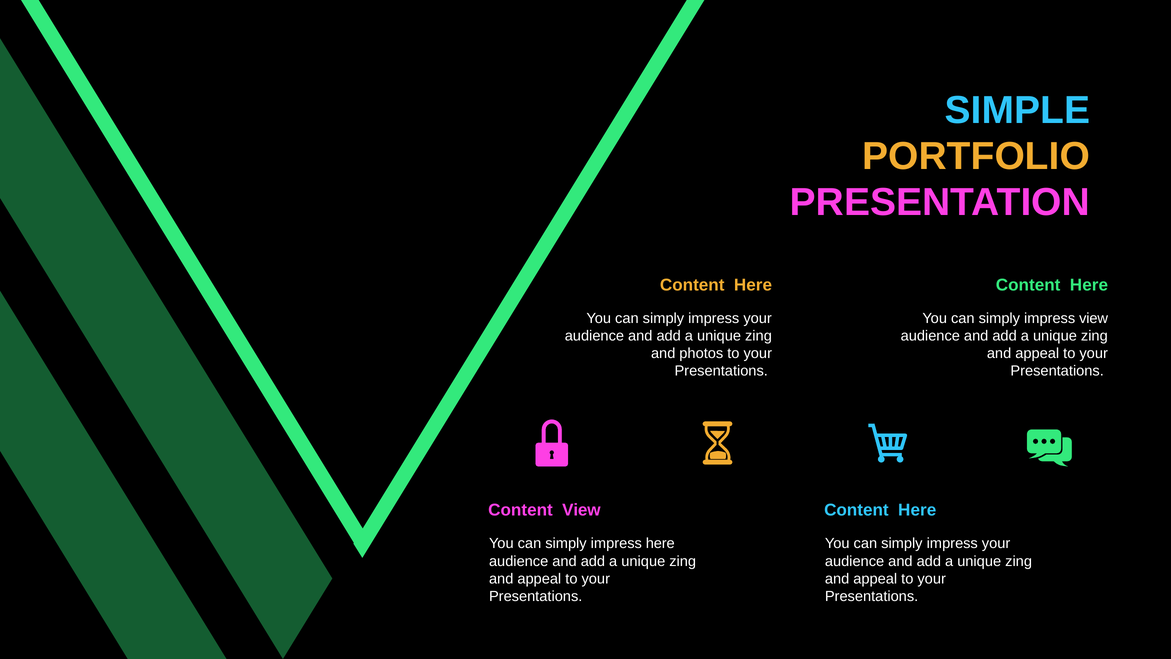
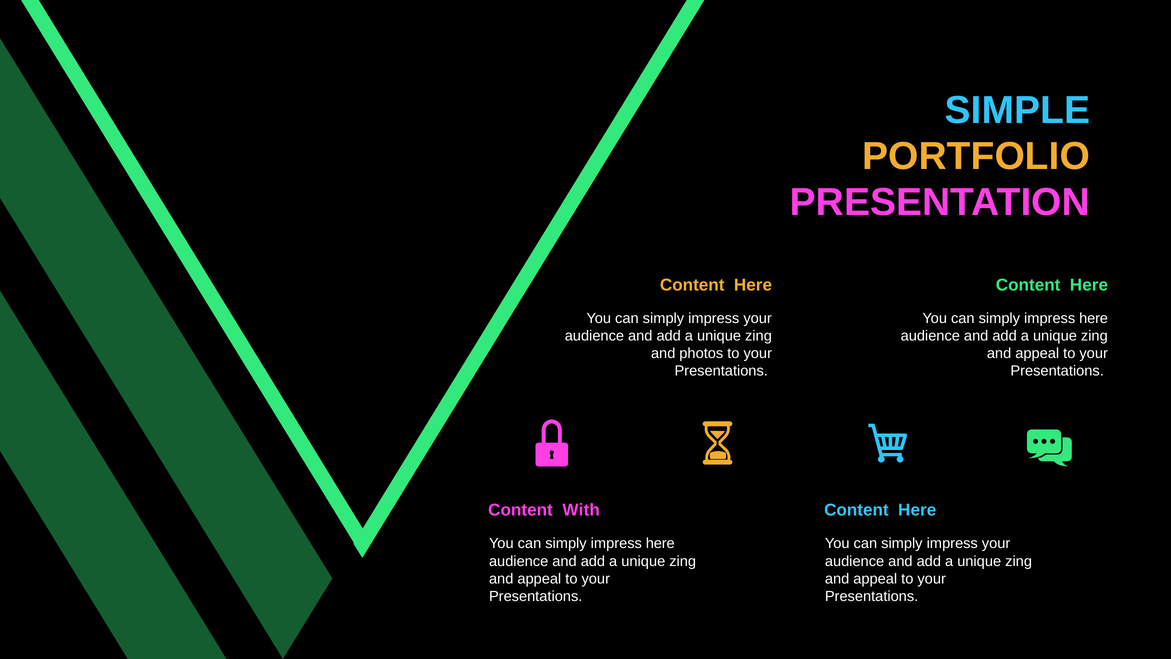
view: view -> here (1094, 318)
Content View: View -> With (581, 510)
